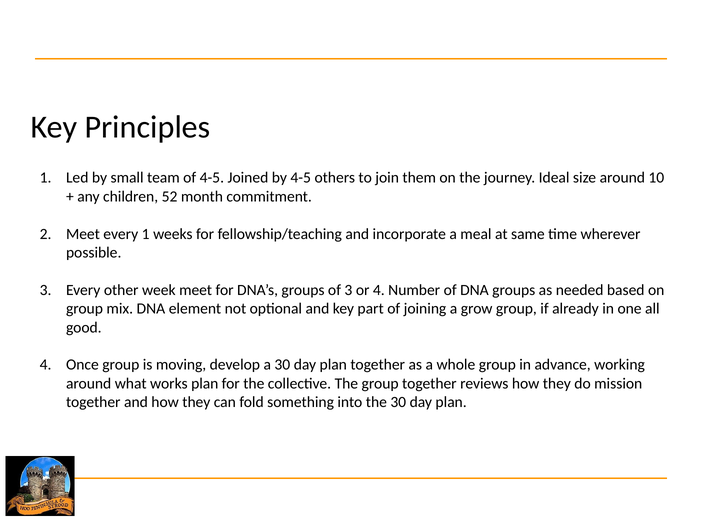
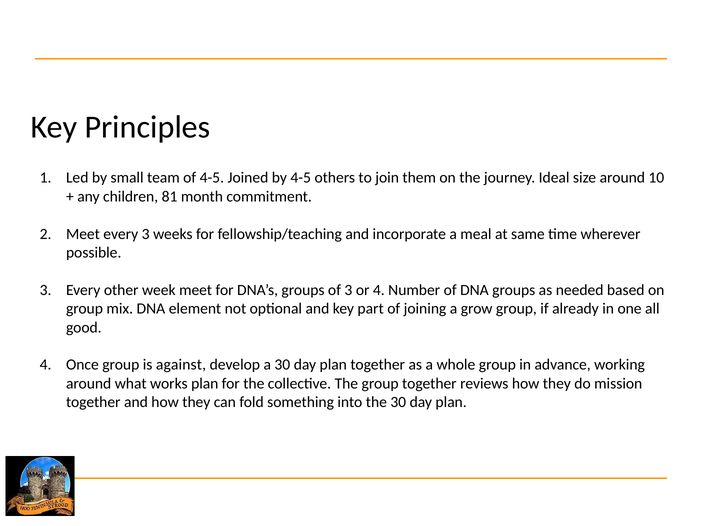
52: 52 -> 81 (170, 197)
every 1: 1 -> 3 (146, 234)
moving: moving -> against (181, 365)
